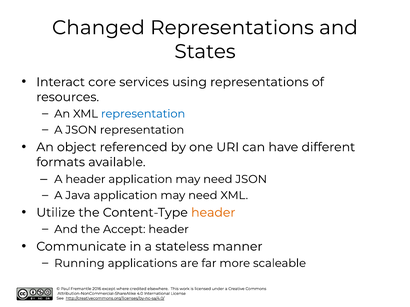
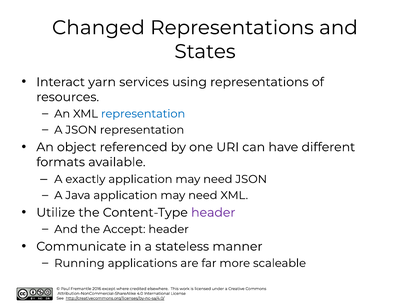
core: core -> yarn (102, 82)
A header: header -> exactly (85, 179)
header colour: orange -> purple (213, 213)
